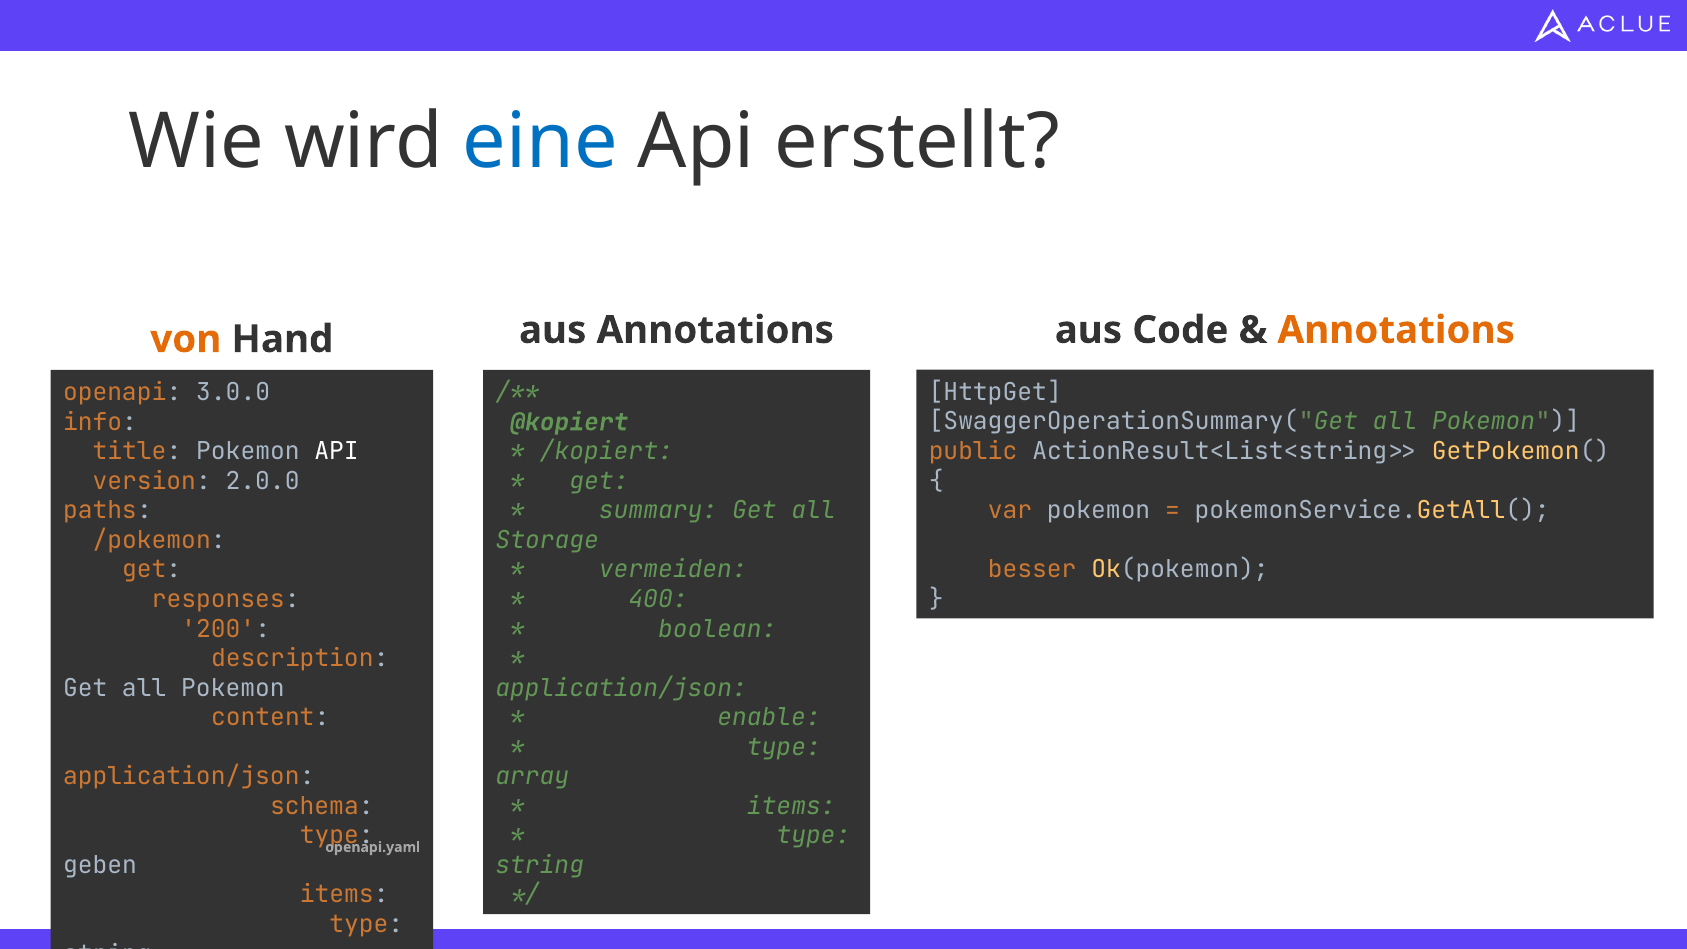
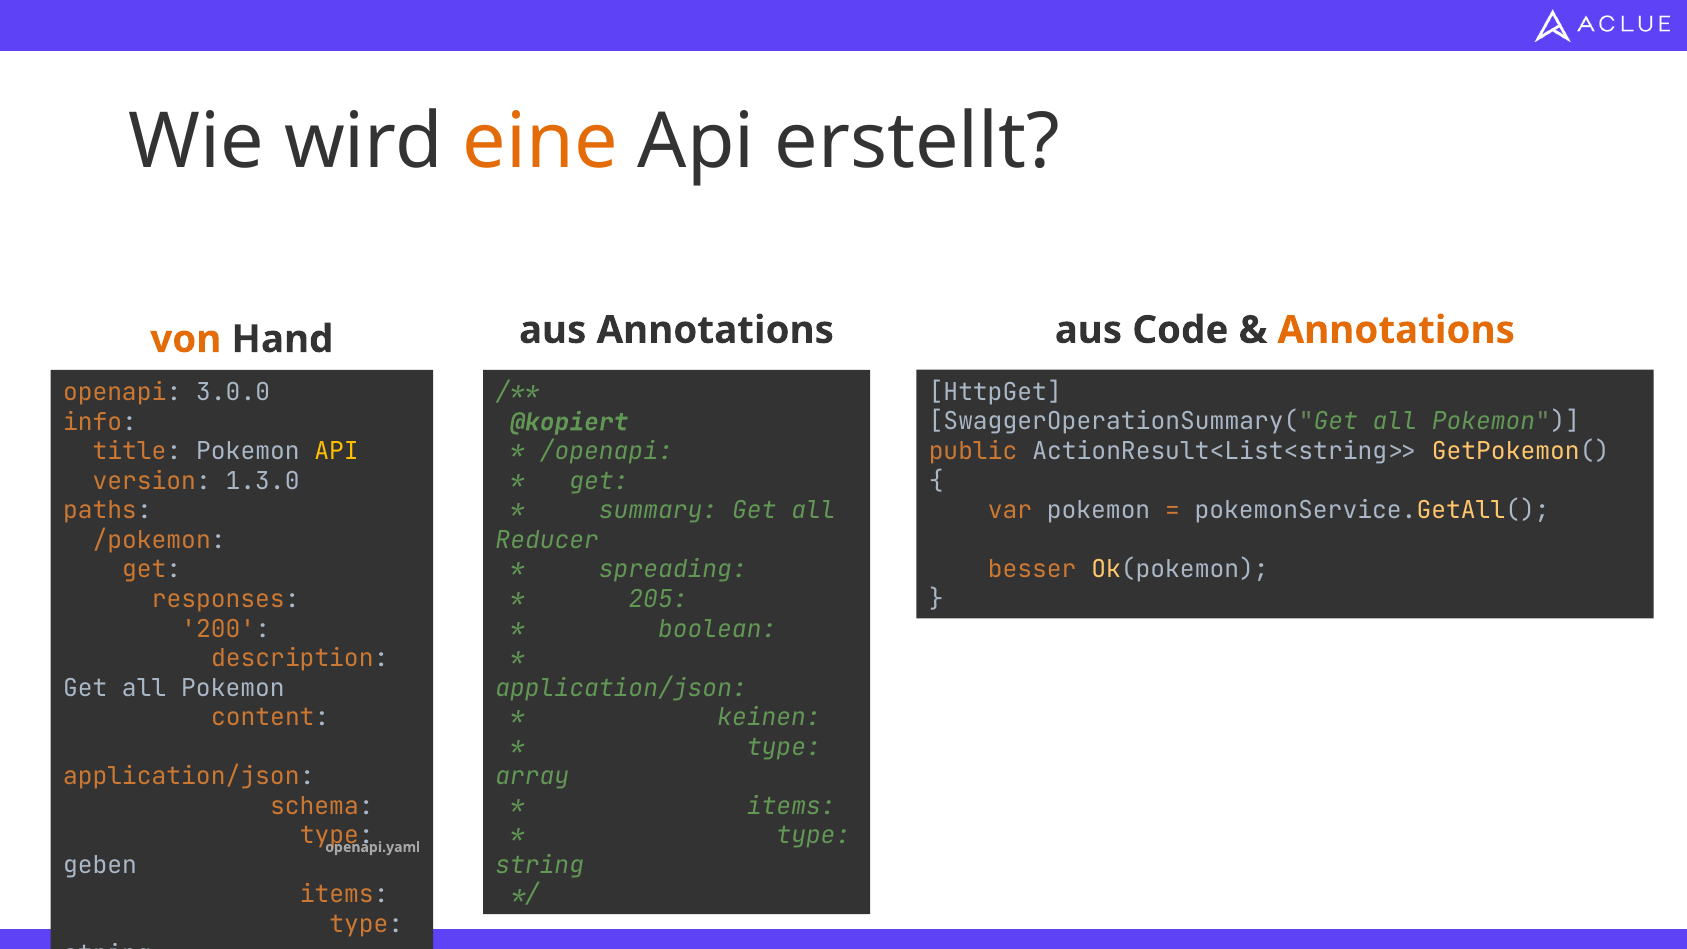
eine colour: blue -> orange (540, 142)
API colour: white -> yellow (337, 452)
/kopiert: /kopiert -> /openapi (606, 452)
2.0.0: 2.0.0 -> 1.3.0 (263, 481)
Storage: Storage -> Reducer (547, 540)
vermeiden: vermeiden -> spreading (673, 570)
400: 400 -> 205 (658, 599)
enable: enable -> keinen (769, 717)
